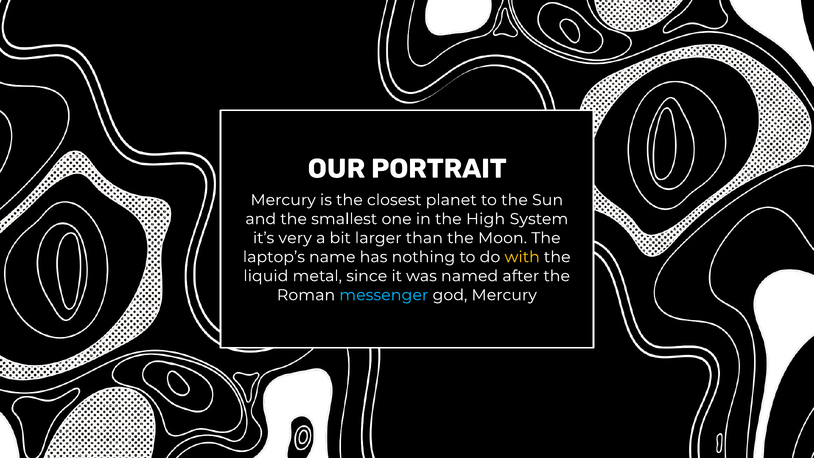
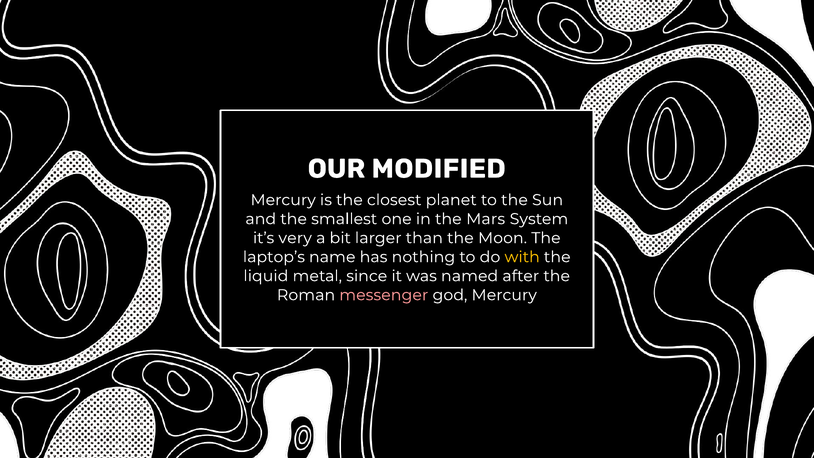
PORTRAIT: PORTRAIT -> MODIFIED (439, 169)
High: High -> Mars (486, 219)
messenger colour: light blue -> pink (384, 295)
